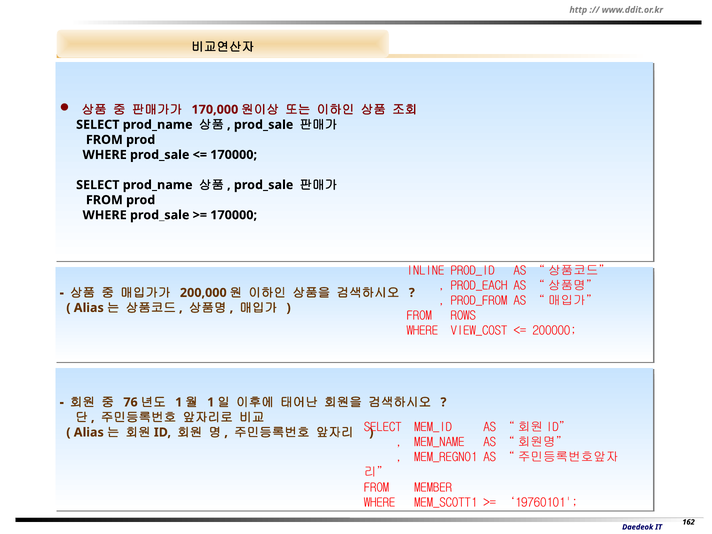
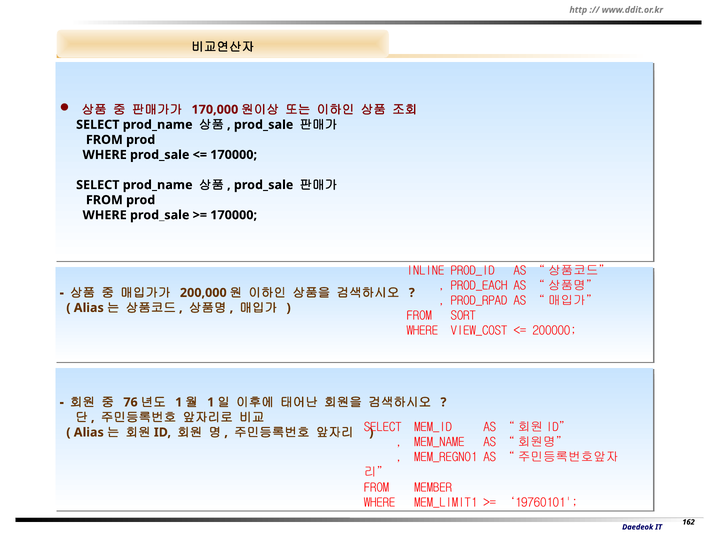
PROD_FROM: PROD_FROM -> PROD_RPAD (479, 301)
ROWS: ROWS -> SORT (463, 316)
MEM_SCOTT1: MEM_SCOTT1 -> MEM_LIMIT1 (446, 503)
